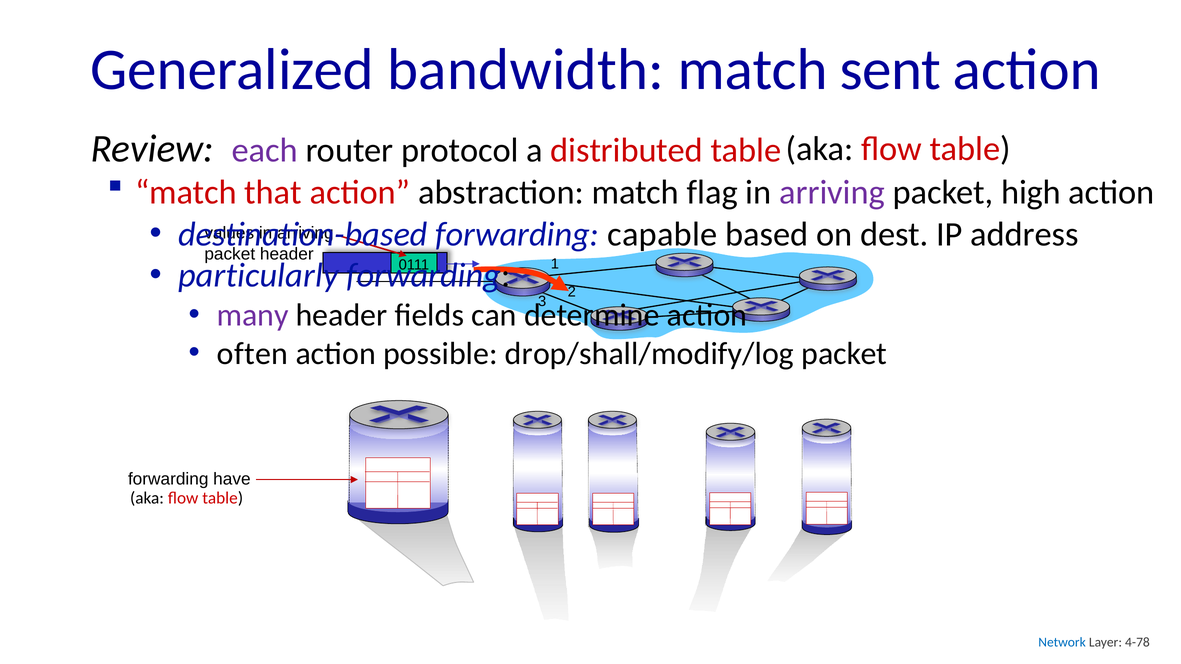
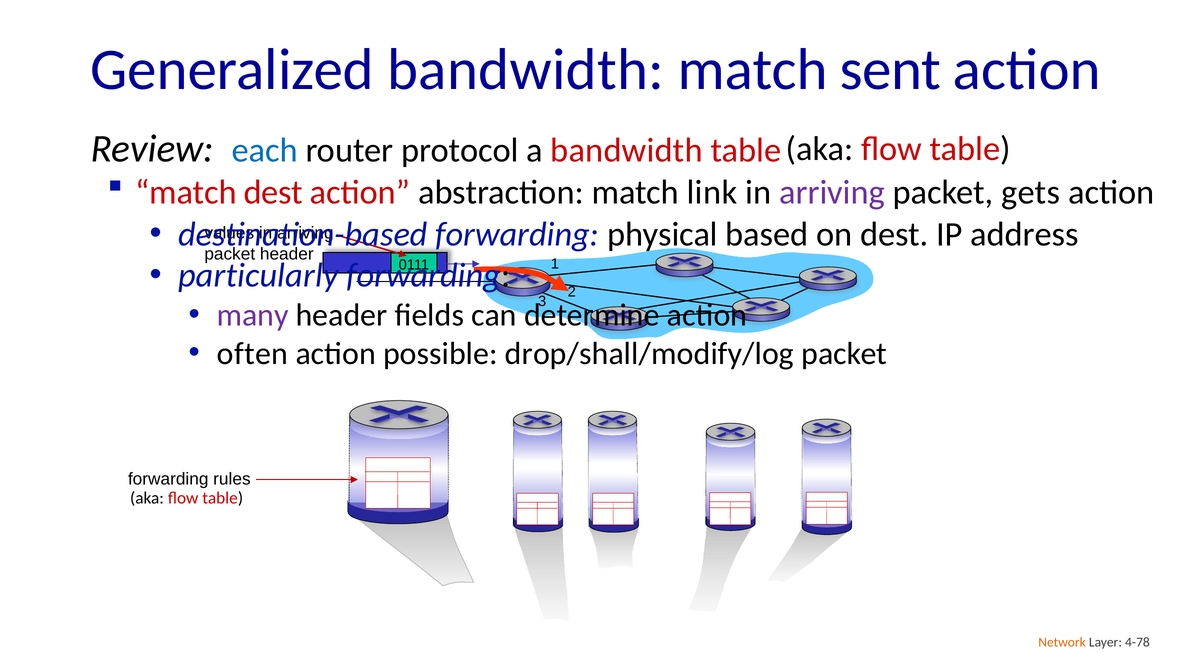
each colour: purple -> blue (265, 150)
a distributed: distributed -> bandwidth (627, 150)
match that: that -> dest (273, 193)
flag: flag -> link (712, 193)
high: high -> gets (1031, 193)
capable: capable -> physical (663, 235)
have: have -> rules (232, 479)
Network colour: blue -> orange (1062, 642)
